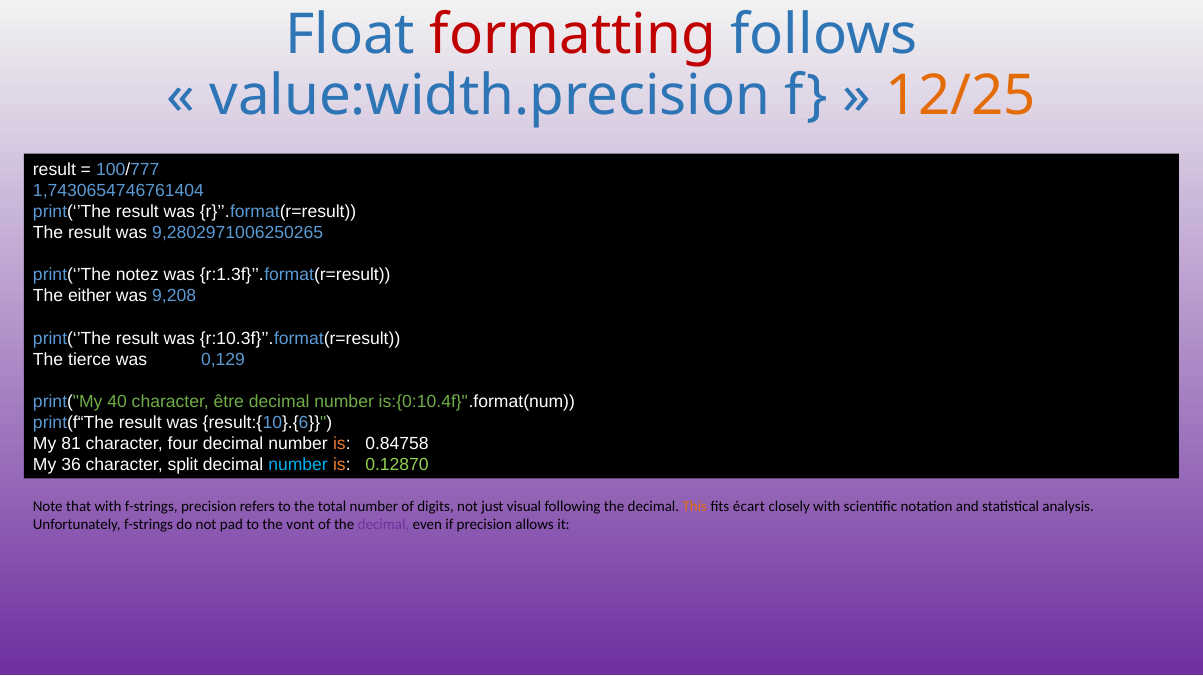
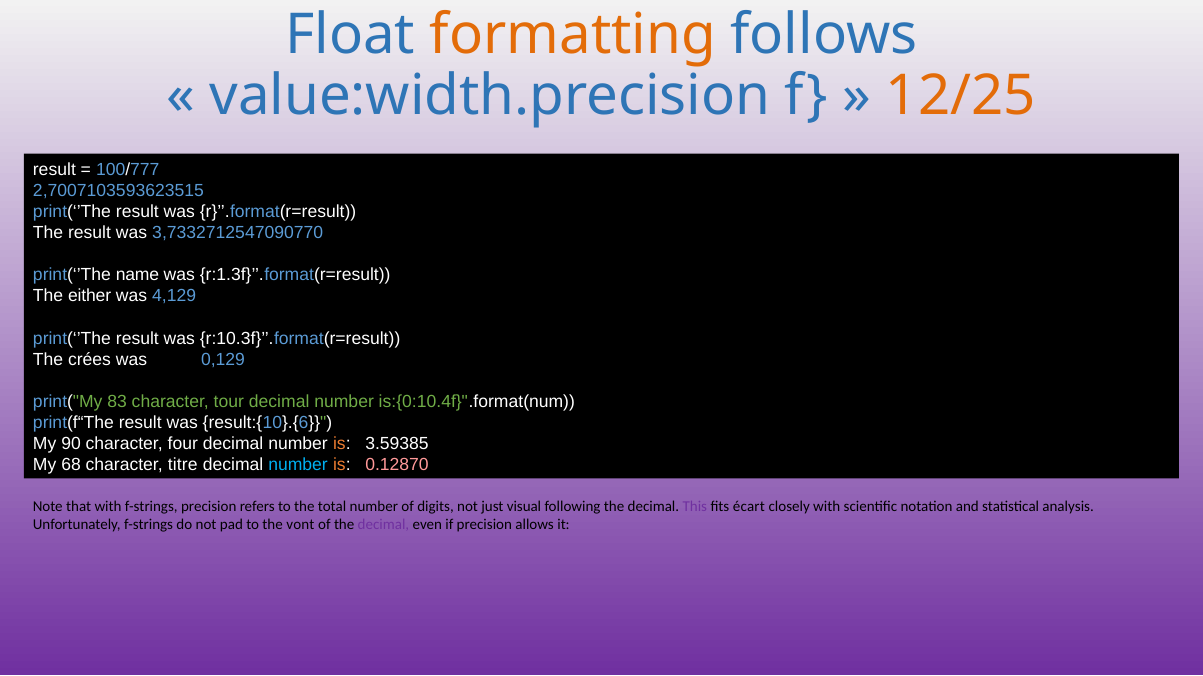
formatting colour: red -> orange (573, 35)
1,7430654746761404: 1,7430654746761404 -> 2,7007103593623515 (118, 191)
9,2802971006250265: 9,2802971006250265 -> 3,7332712547090770 (238, 233)
notez: notez -> name (137, 275)
9,208: 9,208 -> 4,129 (174, 296)
tierce: tierce -> crées (90, 360)
40: 40 -> 83 (117, 402)
être: être -> tour (229, 402)
81: 81 -> 90 (71, 444)
0.84758: 0.84758 -> 3.59385 (397, 444)
36: 36 -> 68 (71, 465)
split: split -> titre (183, 465)
0.12870 colour: light green -> pink (397, 465)
This colour: orange -> purple (695, 507)
